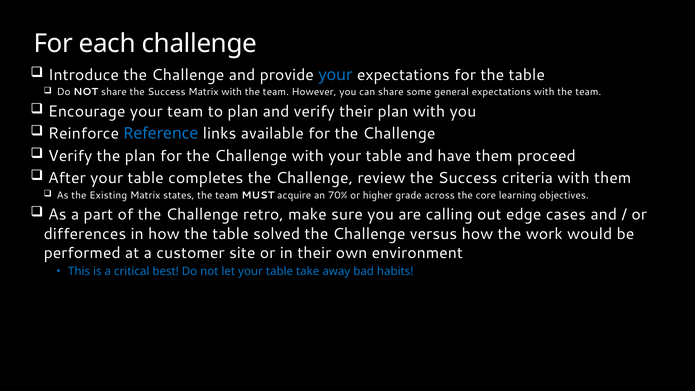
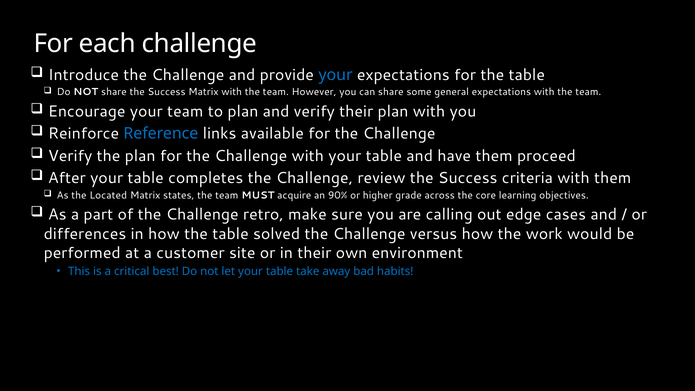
Existing: Existing -> Located (108, 195)
70%: 70% -> 90% (338, 195)
